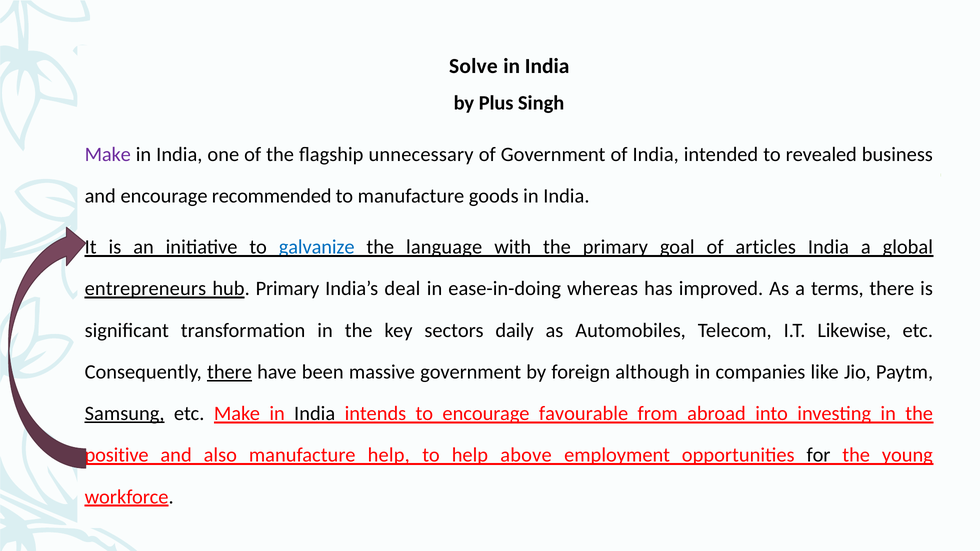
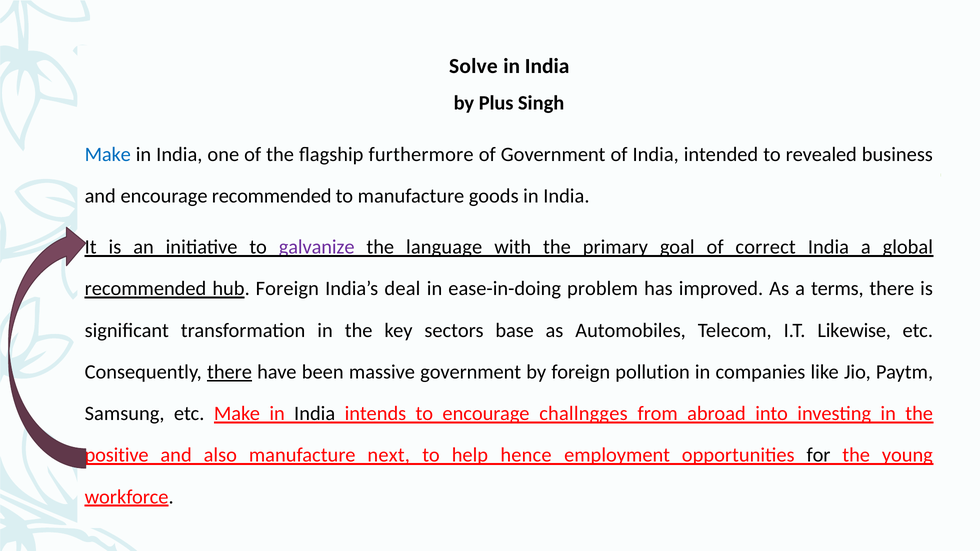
Make colour: purple -> blue (108, 154)
unnecessary: unnecessary -> furthermore (421, 154)
galvanize colour: blue -> purple (317, 247)
articles: articles -> correct (766, 247)
entrepreneurs: entrepreneurs -> recommended (146, 289)
hub Primary: Primary -> Foreign (287, 289)
whereas: whereas -> problem (603, 289)
daily: daily -> base (515, 330)
although: although -> pollution (653, 372)
Samsung underline: present -> none (125, 414)
favourable: favourable -> challngges (583, 414)
manufacture help: help -> next (389, 455)
above: above -> hence (526, 455)
